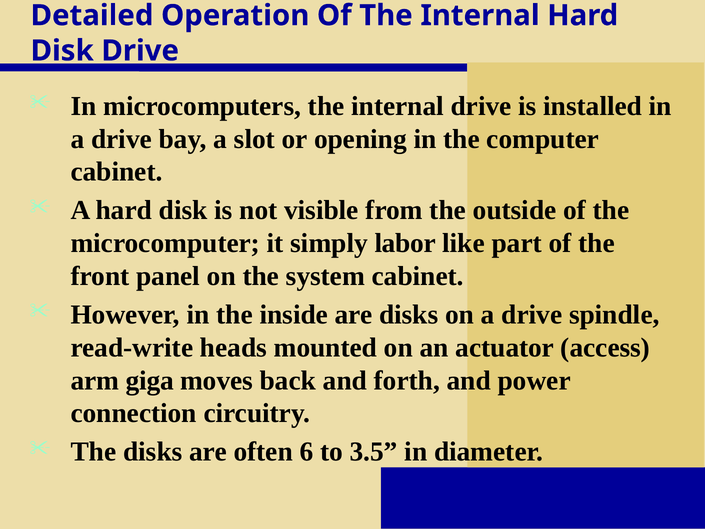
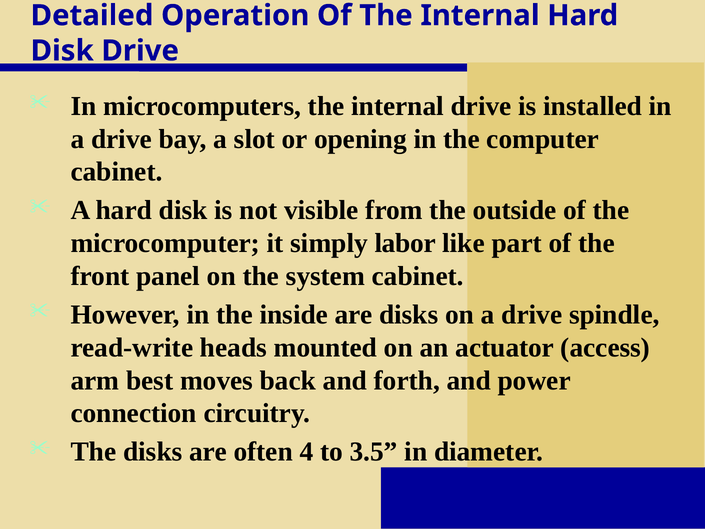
giga: giga -> best (150, 380)
6: 6 -> 4 (306, 452)
